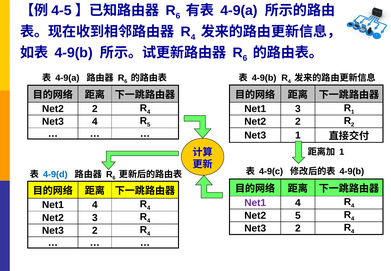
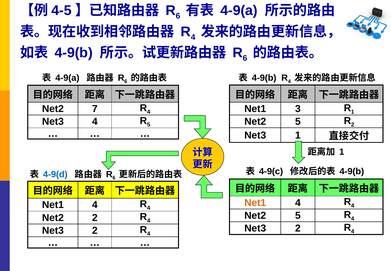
2: 2 -> 7 (95, 109)
2: 2 -> 5 (298, 121)
Net1 colour: purple -> orange (255, 202)
Net2 3: 3 -> 2 (95, 217)
